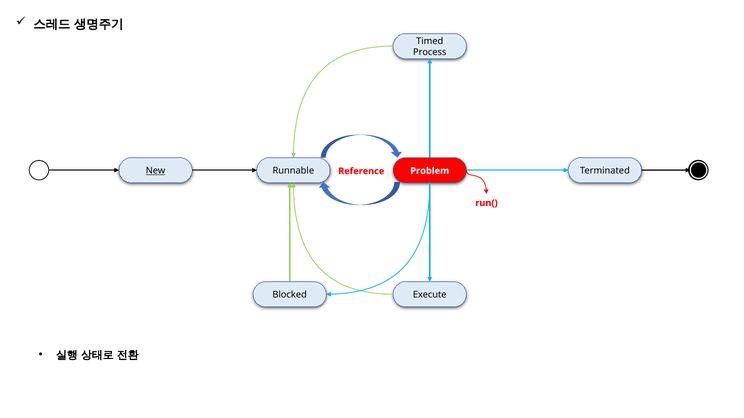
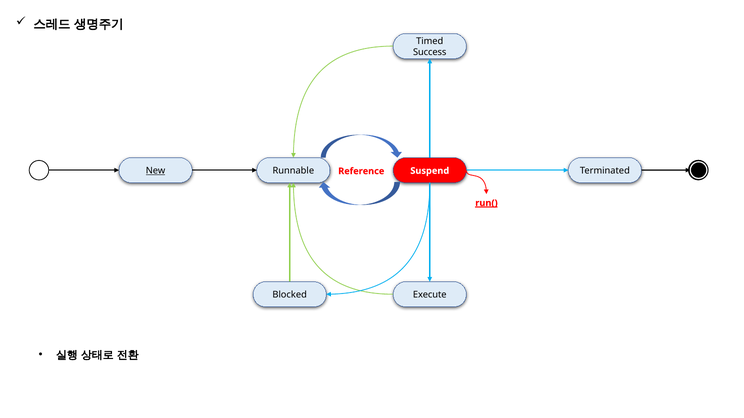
Process: Process -> Success (430, 52)
Problem: Problem -> Suspend (430, 171)
run( underline: none -> present (486, 203)
